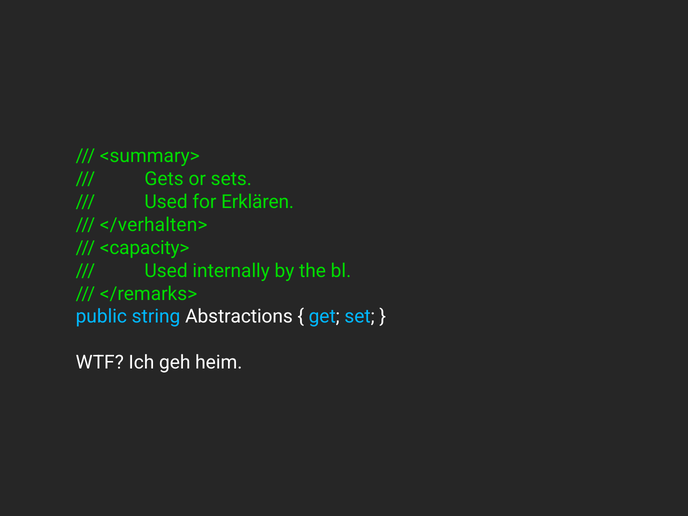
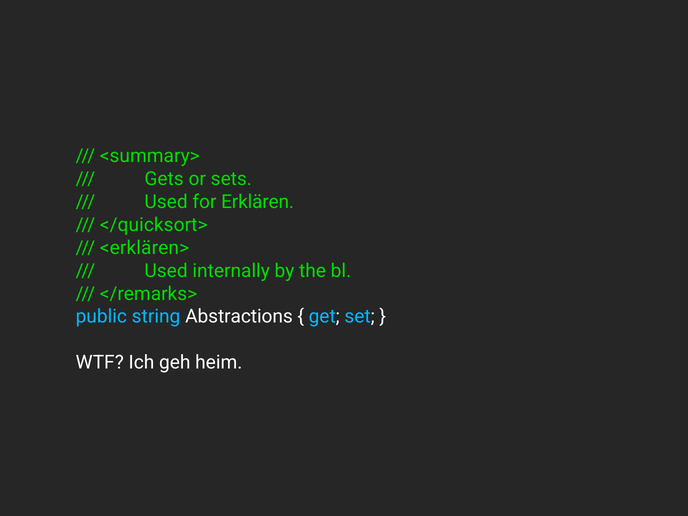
</verhalten>: </verhalten> -> </quicksort> (154, 225)
<capacity>: <capacity> -> <erklären> (144, 248)
